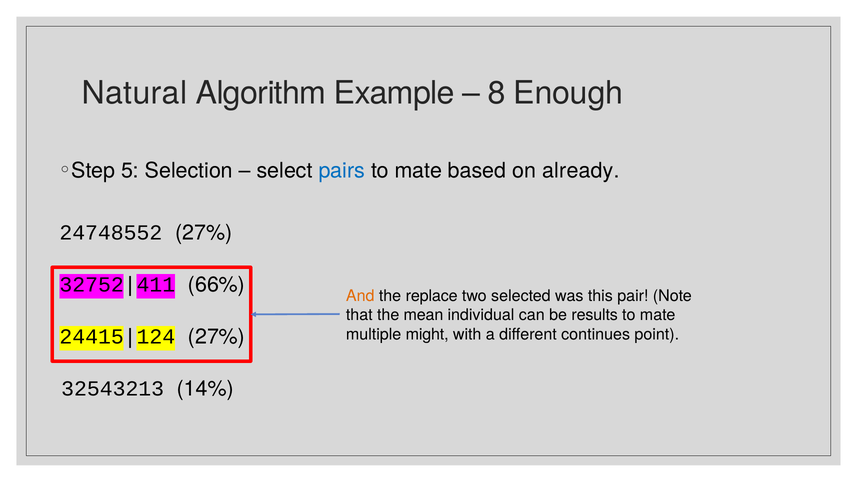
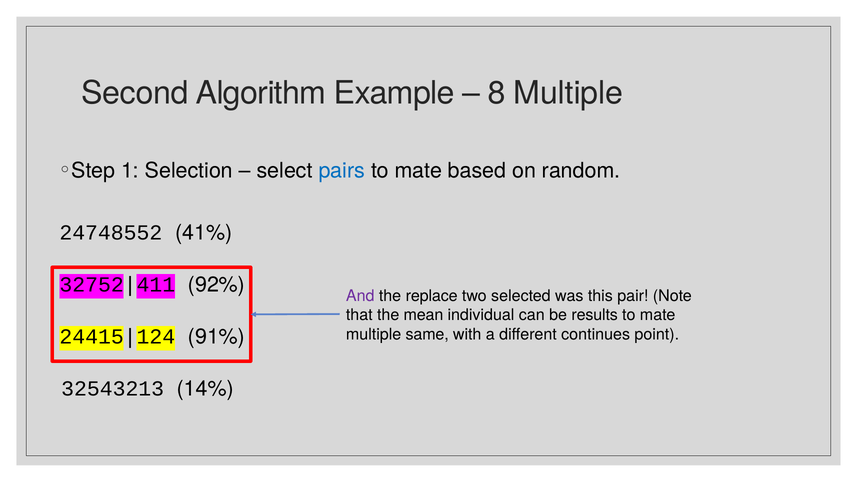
Natural: Natural -> Second (135, 93)
8 Enough: Enough -> Multiple (568, 93)
5: 5 -> 1 (130, 171)
already: already -> random (581, 171)
24748552 27%: 27% -> 41% (204, 233)
66%: 66% -> 92% (217, 285)
And colour: orange -> purple (360, 296)
might: might -> same (427, 334)
27%: 27% -> 91% (217, 337)
